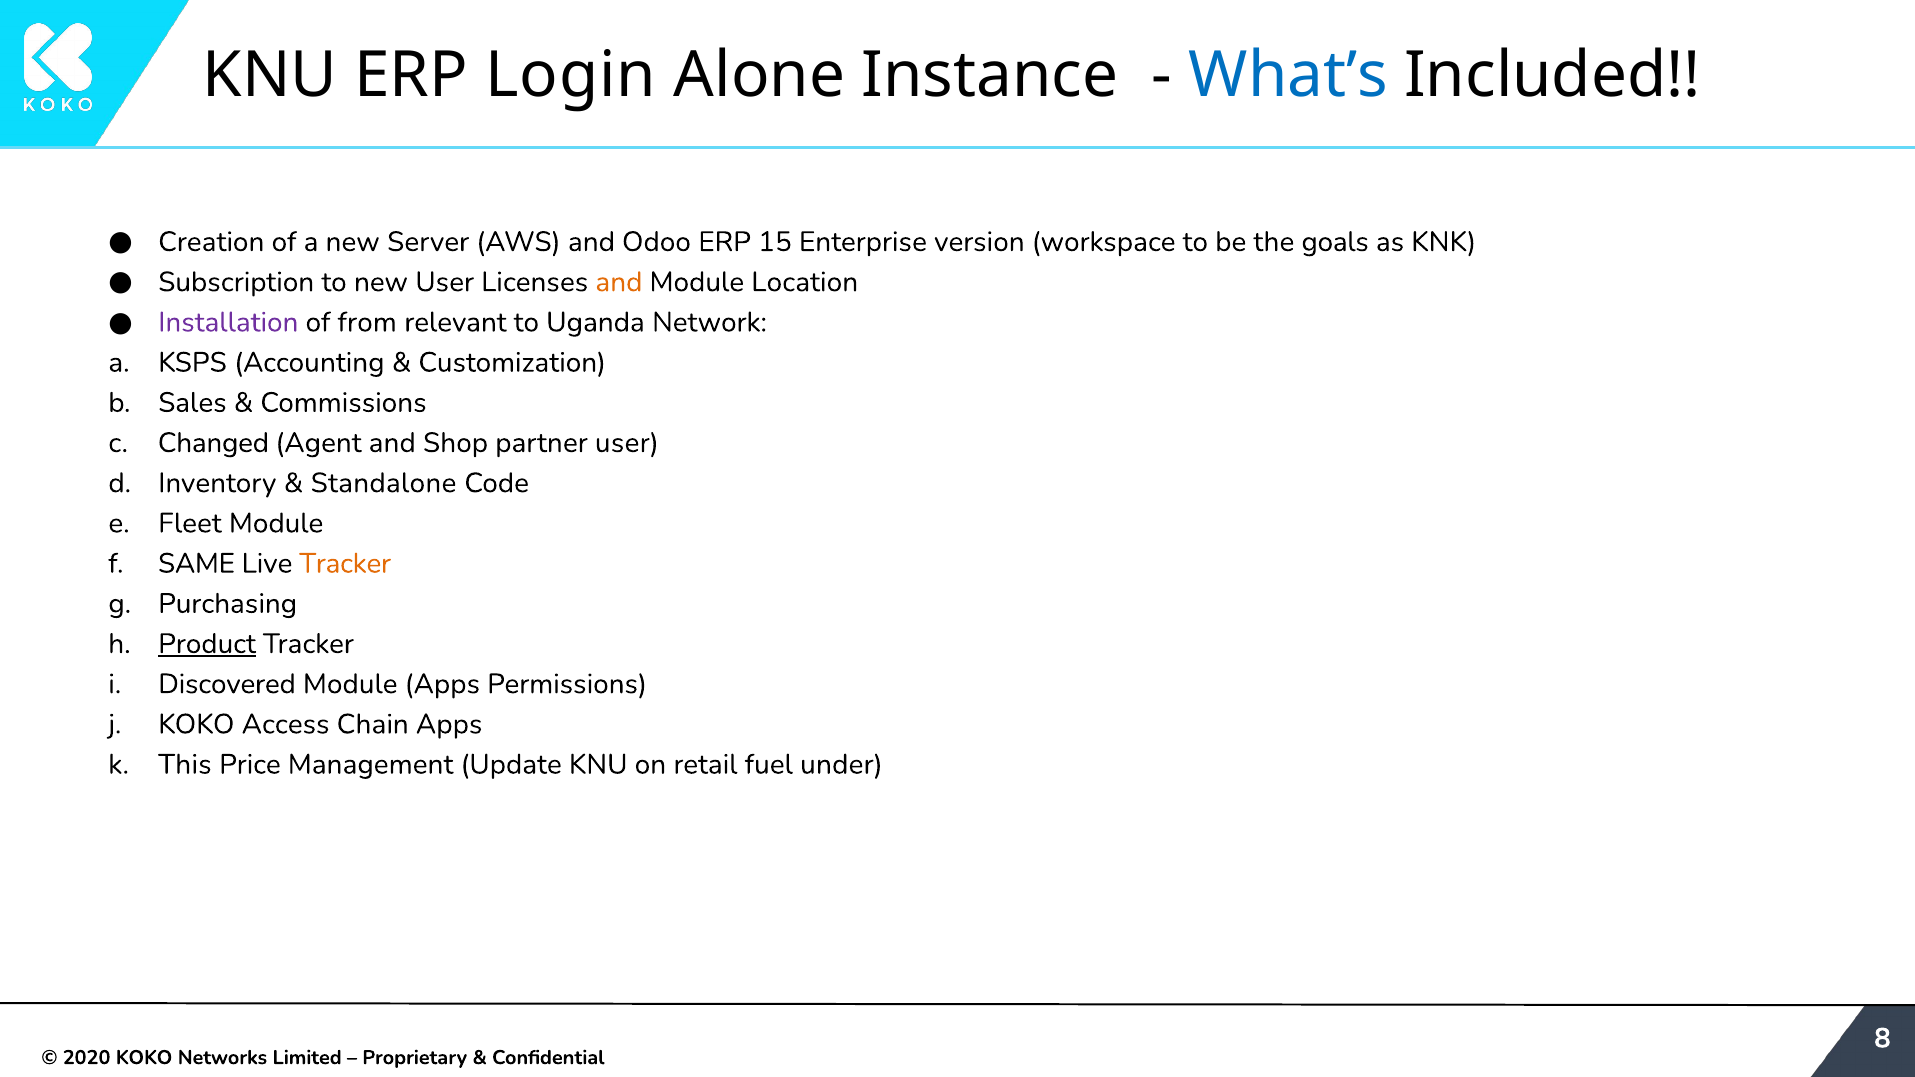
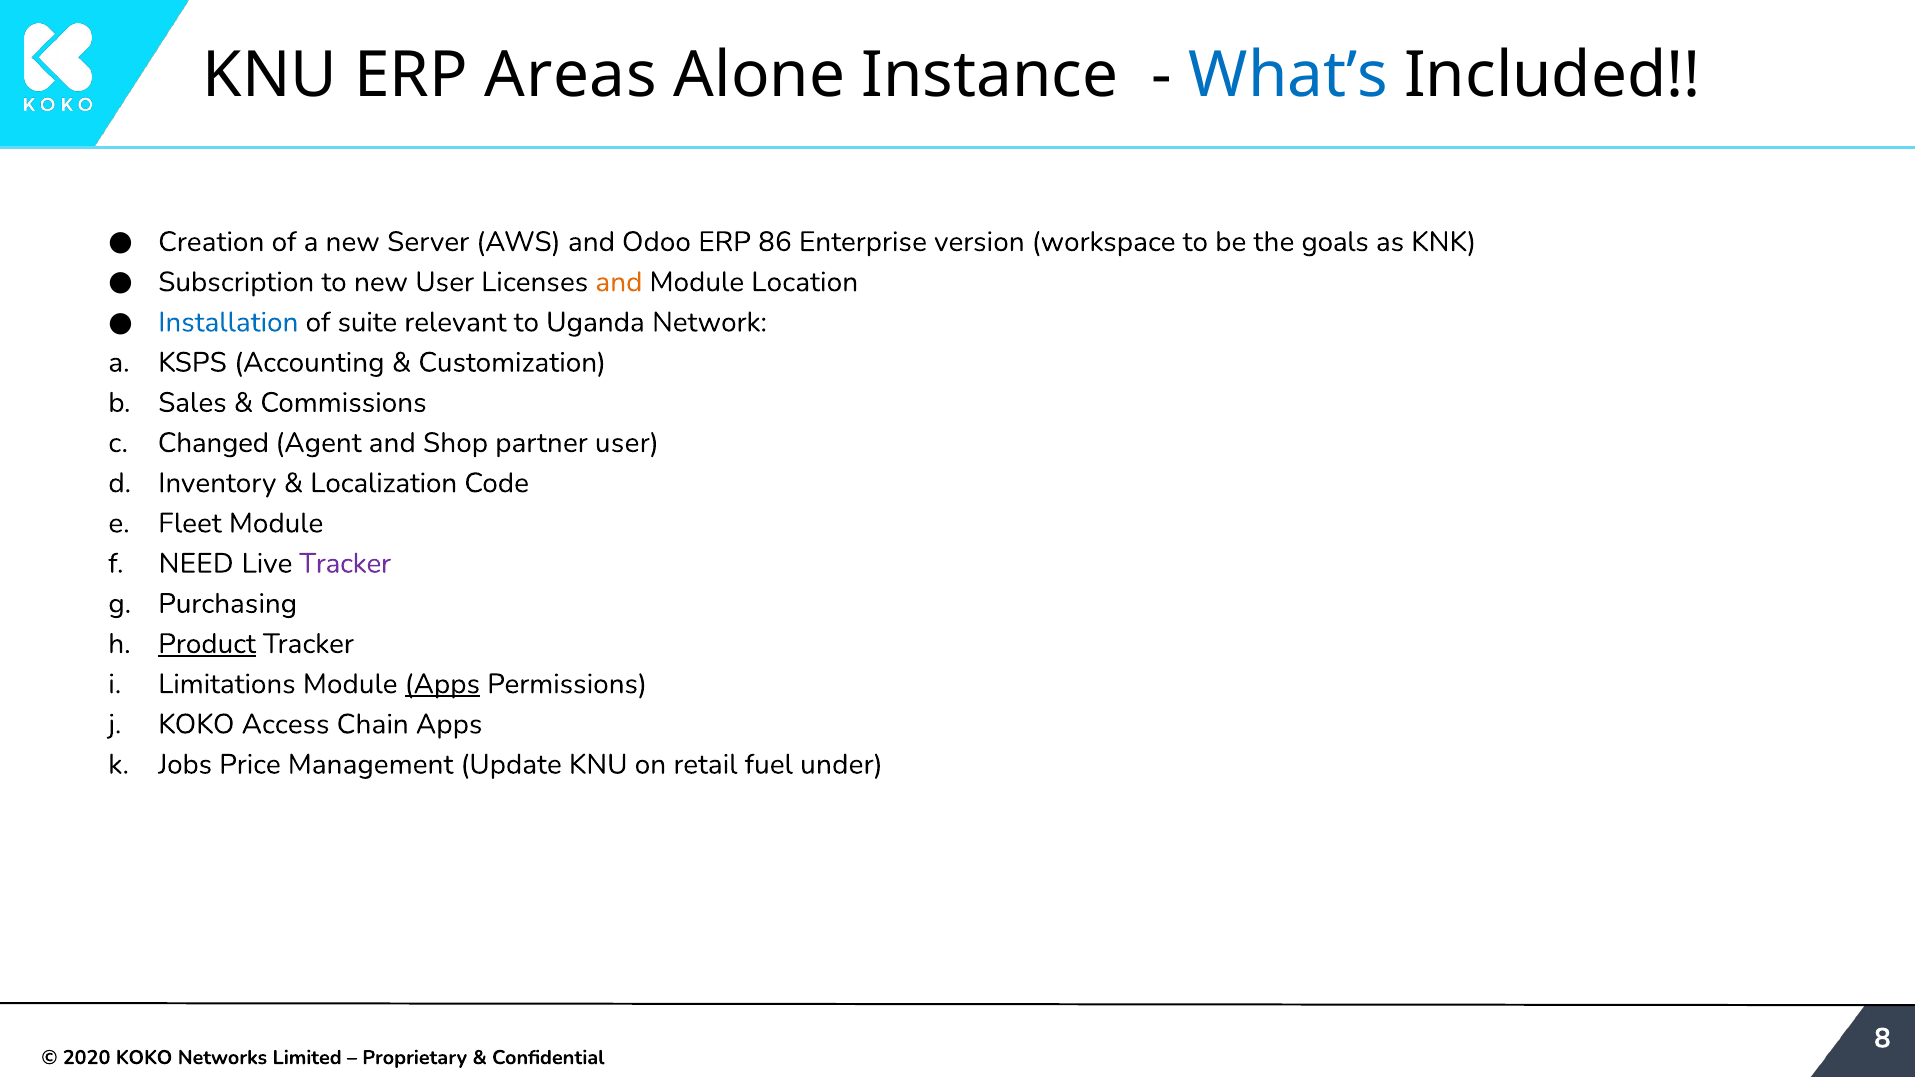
Login: Login -> Areas (571, 76)
15: 15 -> 86 (775, 242)
Installation colour: purple -> blue (228, 322)
from: from -> suite (367, 322)
Standalone: Standalone -> Localization (384, 483)
SAME: SAME -> NEED (196, 563)
Tracker colour: orange -> purple (345, 563)
Discovered: Discovered -> Limitations (227, 684)
Apps underline: none -> present (442, 684)
This: This -> Jobs (185, 764)
